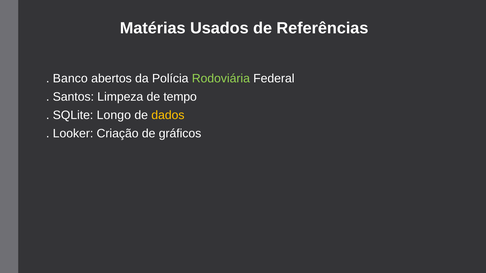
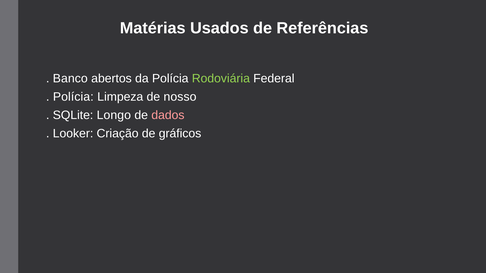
Santos: Santos -> Polícia (73, 97)
tempo: tempo -> nosso (180, 97)
dados colour: yellow -> pink (168, 115)
